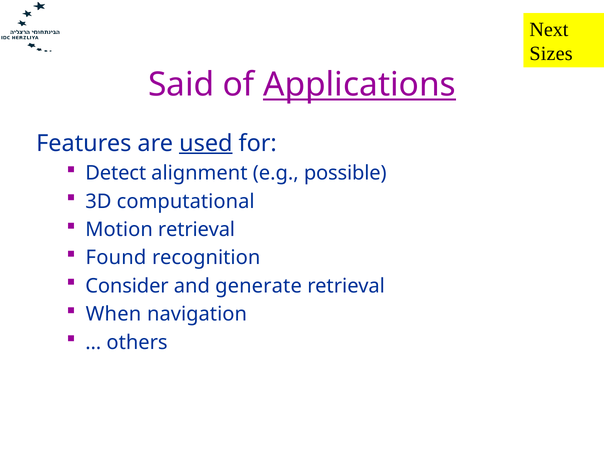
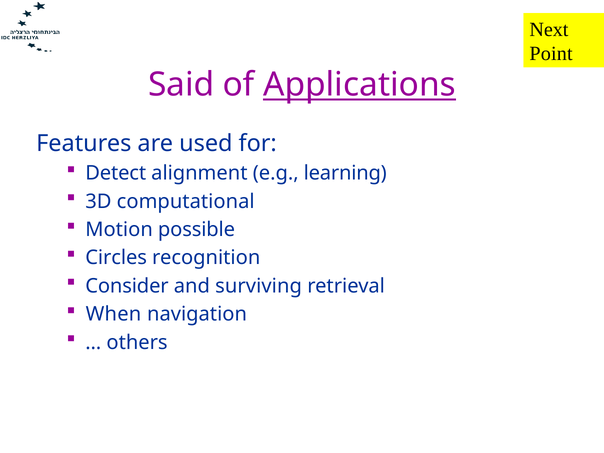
Sizes: Sizes -> Point (551, 54)
used underline: present -> none (206, 143)
possible: possible -> learning (345, 173)
Motion retrieval: retrieval -> possible (197, 230)
Found: Found -> Circles (116, 258)
generate: generate -> surviving (259, 286)
